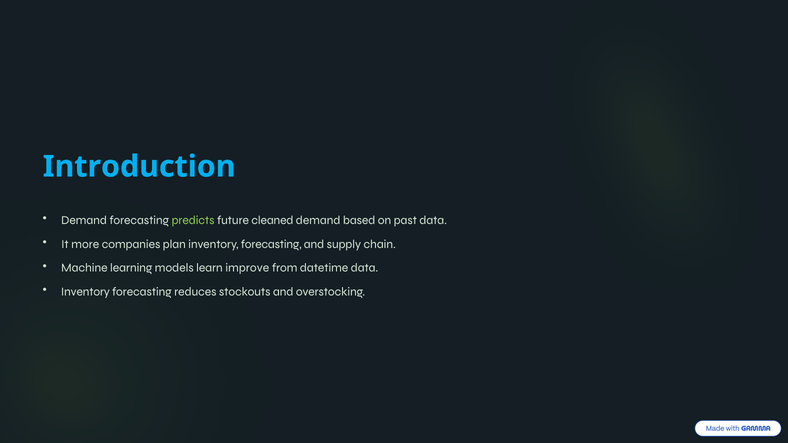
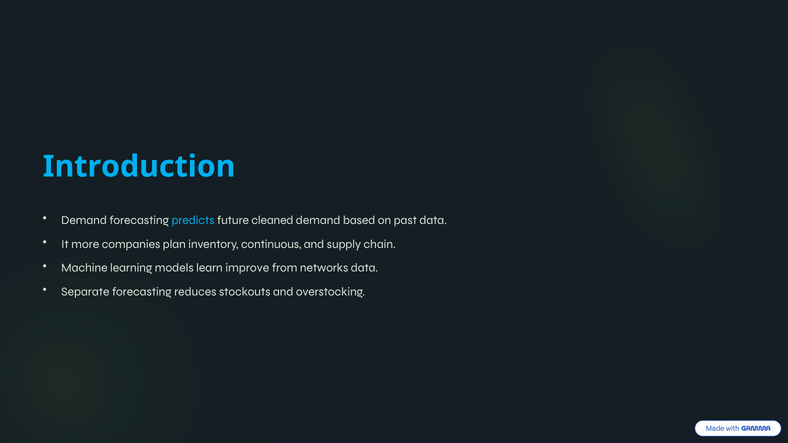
predicts colour: light green -> light blue (193, 221)
plan inventory forecasting: forecasting -> continuous (271, 244)
datetime: datetime -> networks (324, 268)
Inventory: Inventory -> Separate (85, 292)
